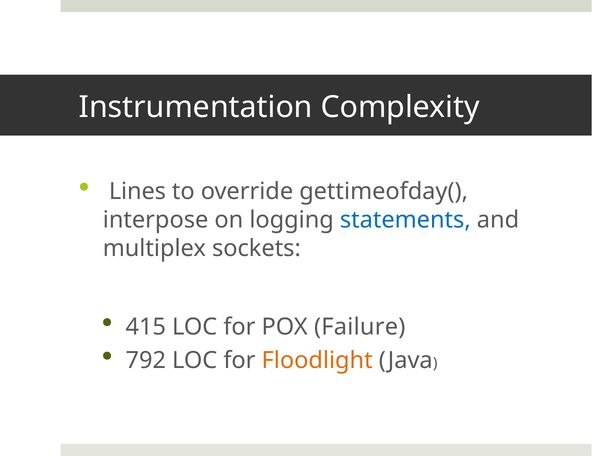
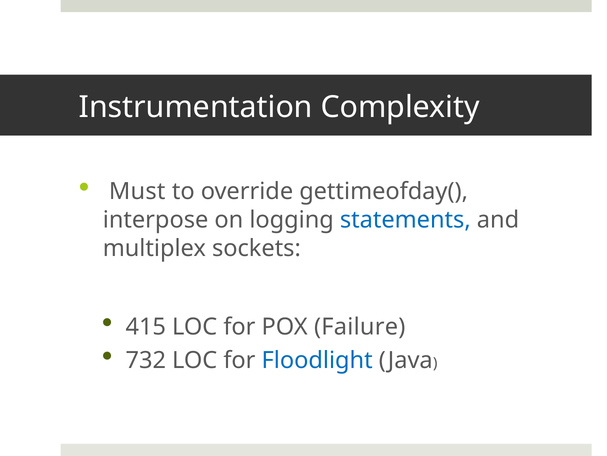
Lines: Lines -> Must (137, 191)
792: 792 -> 732 (146, 360)
Floodlight colour: orange -> blue (317, 360)
